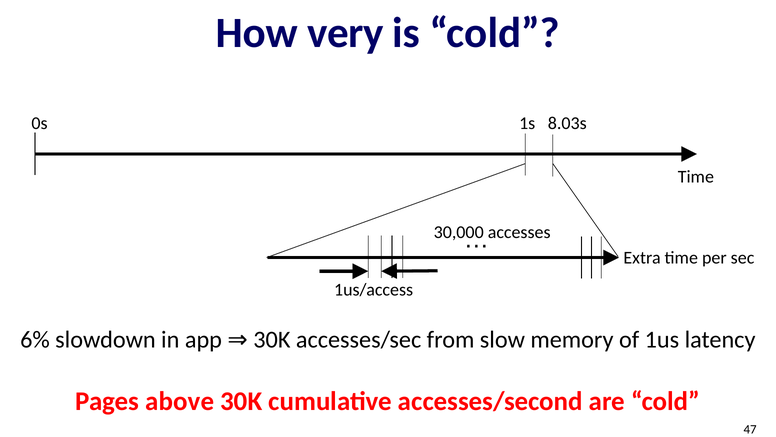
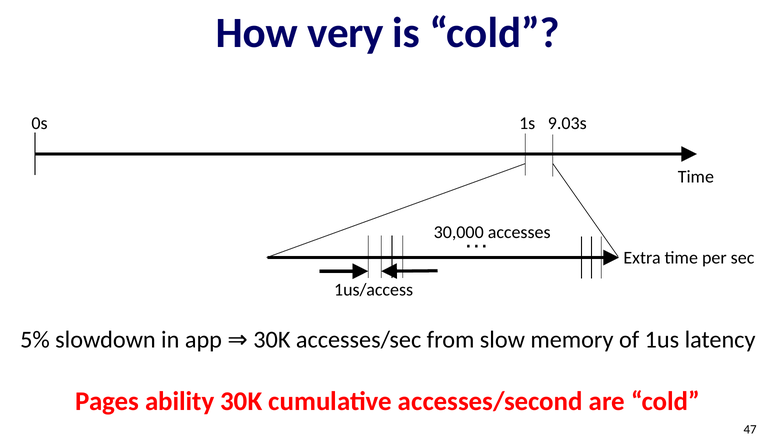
8.03s: 8.03s -> 9.03s (567, 123)
6%: 6% -> 5% (35, 339)
above: above -> ability (180, 401)
